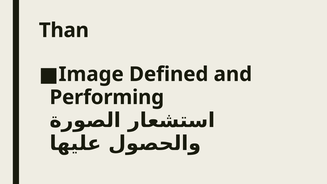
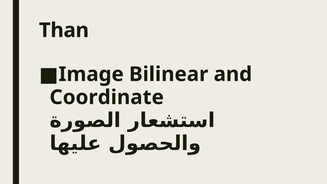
Defined: Defined -> Bilinear (169, 74)
Performing: Performing -> Coordinate (107, 97)
